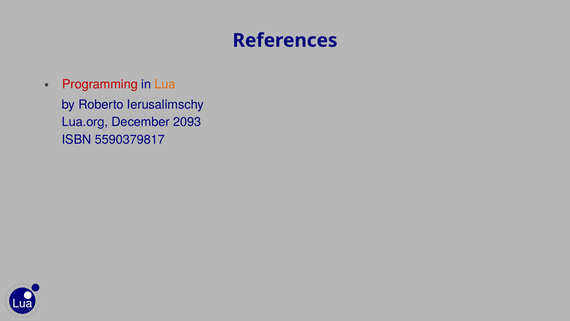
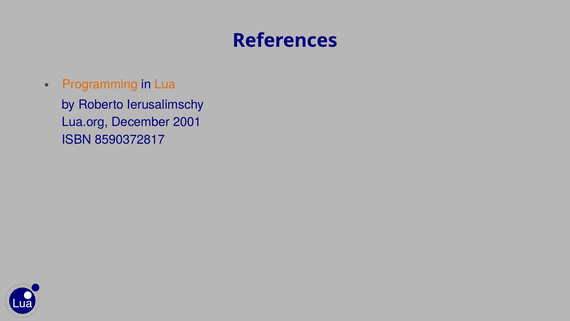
Programming colour: red -> orange (100, 84)
2093: 2093 -> 2001 (187, 122)
5590379817: 5590379817 -> 8590372817 (130, 139)
